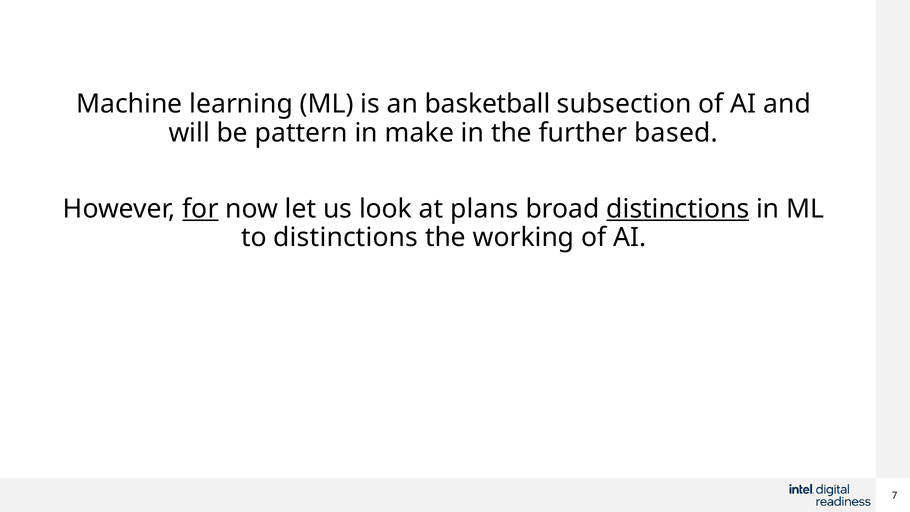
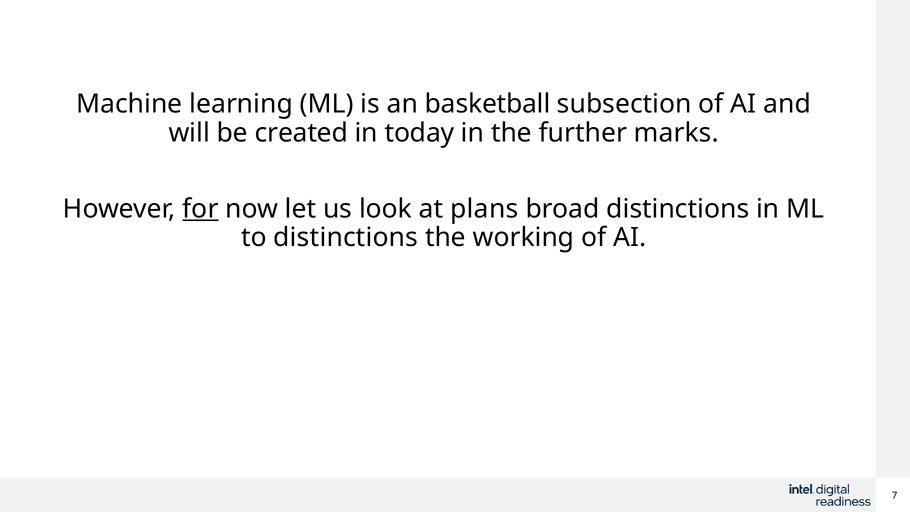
pattern: pattern -> created (301, 133)
make: make -> today (420, 133)
based: based -> marks (676, 133)
distinctions underline: present -> none (678, 209)
